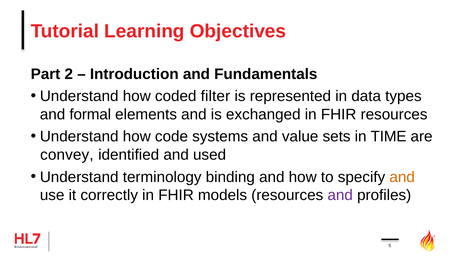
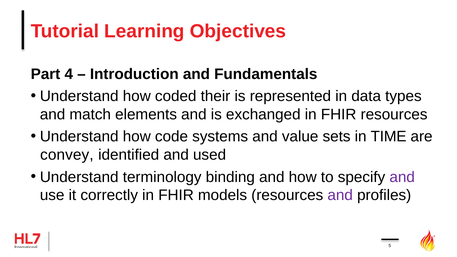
2: 2 -> 4 (69, 74)
filter: filter -> their (216, 96)
formal: formal -> match (90, 115)
and colour: orange -> purple (402, 177)
